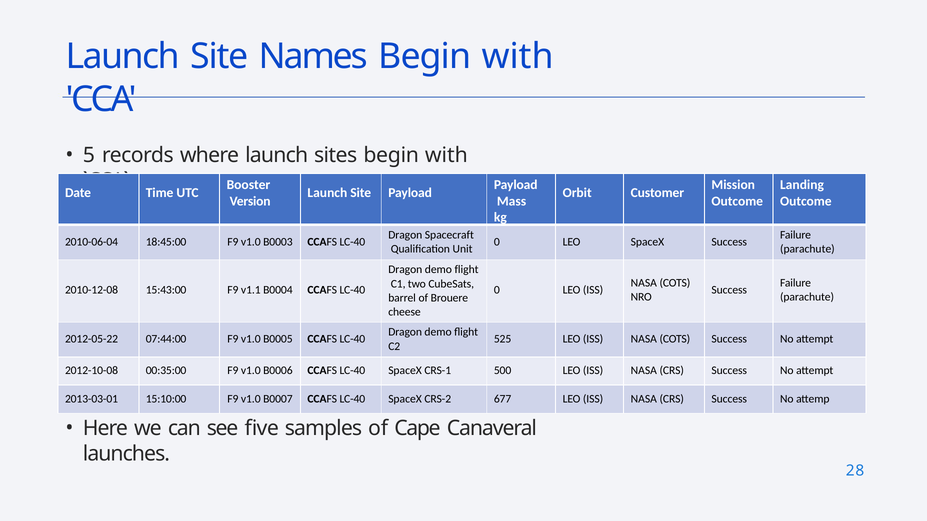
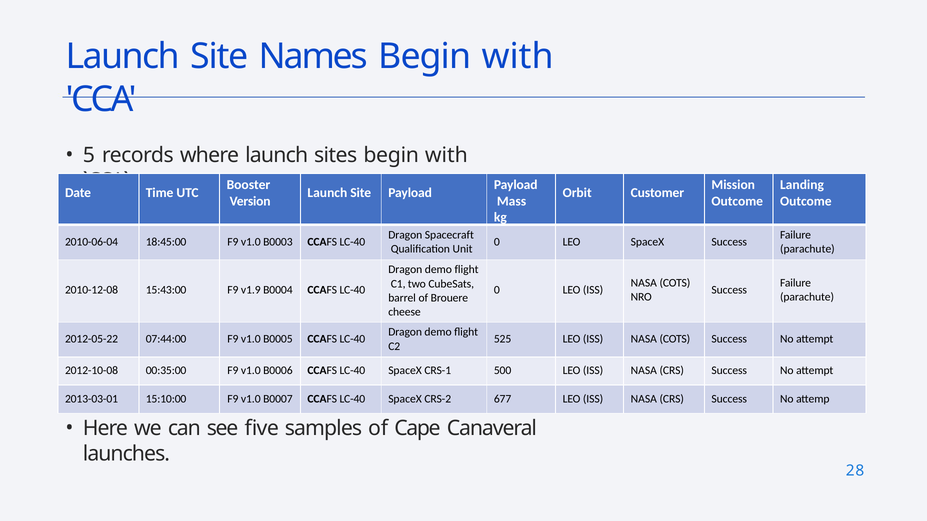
v1.1: v1.1 -> v1.9 (251, 290)
